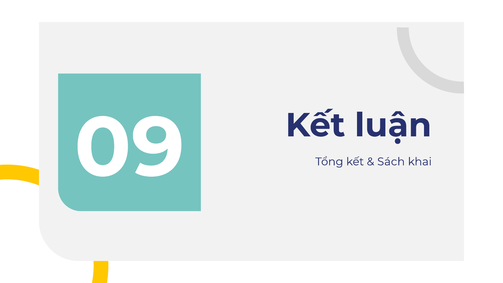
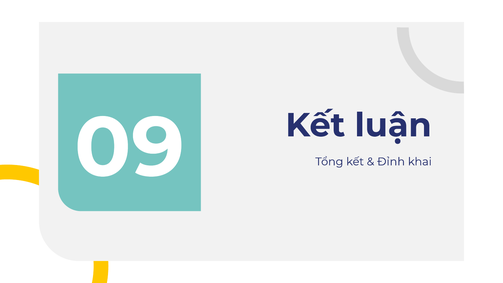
Sách: Sách -> Đỉnh (391, 162)
